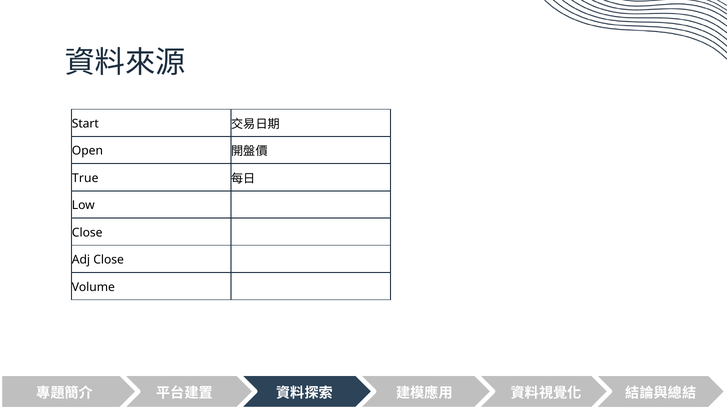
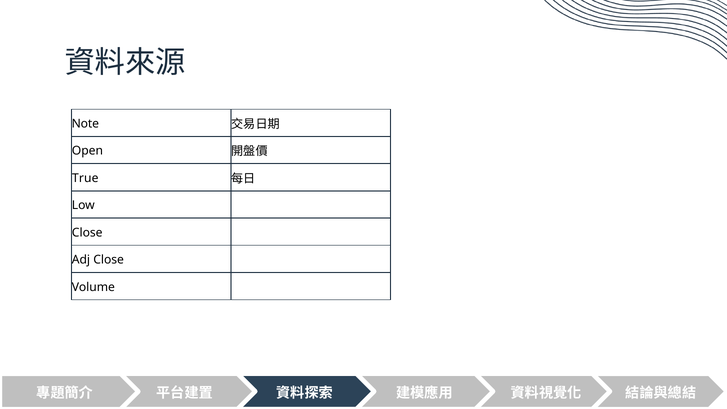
Start: Start -> Note (85, 124)
